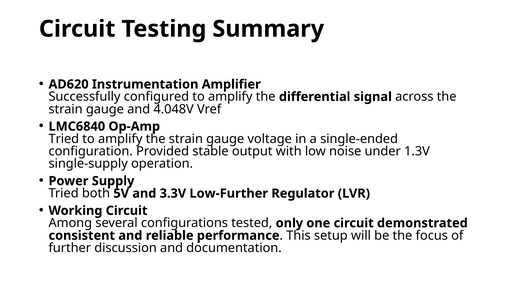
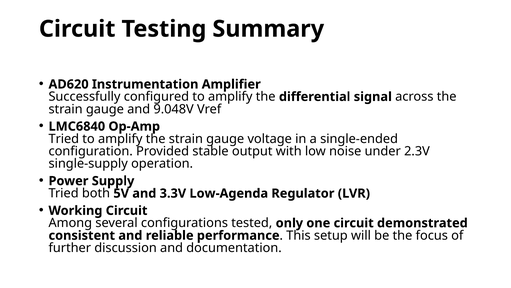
4.048V: 4.048V -> 9.048V (174, 109)
1.3V: 1.3V -> 2.3V (417, 151)
Low-Further: Low-Further -> Low-Agenda (229, 193)
